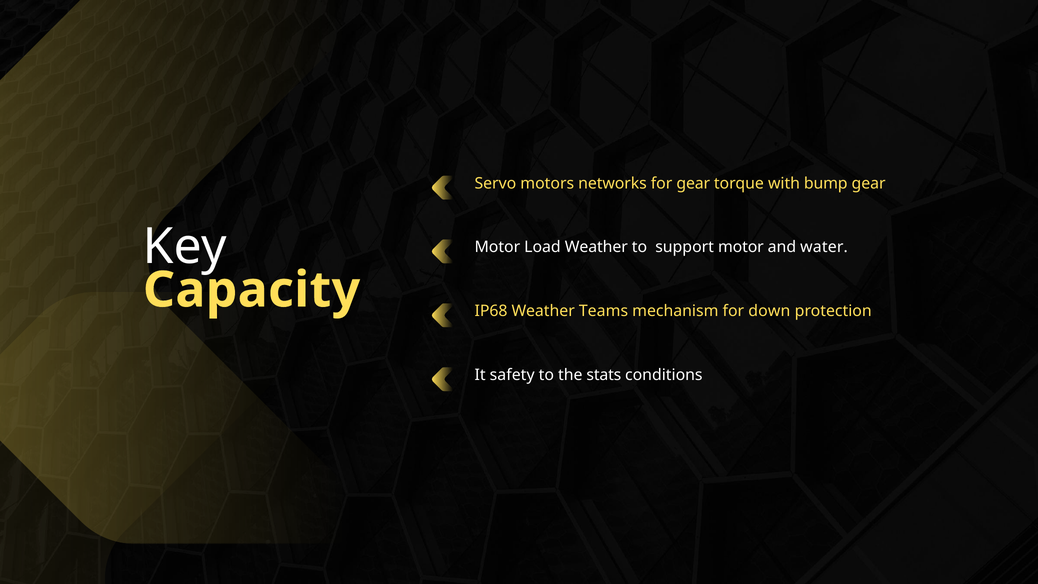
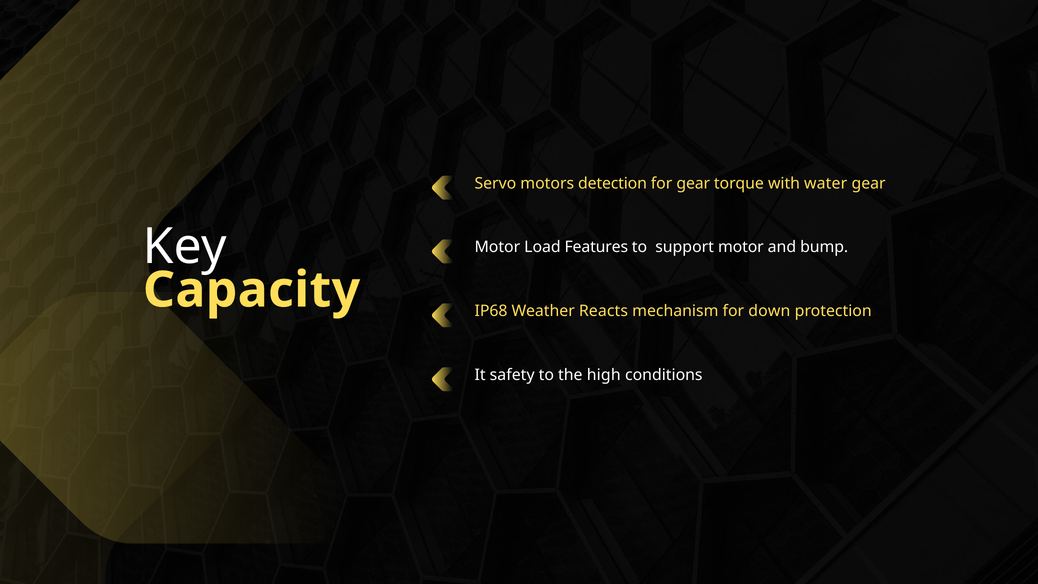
networks: networks -> detection (613, 183)
bump: bump -> water (826, 183)
Load Weather: Weather -> Features (596, 247)
water: water -> bump (824, 247)
Teams: Teams -> Reacts (603, 311)
stats: stats -> high (604, 375)
